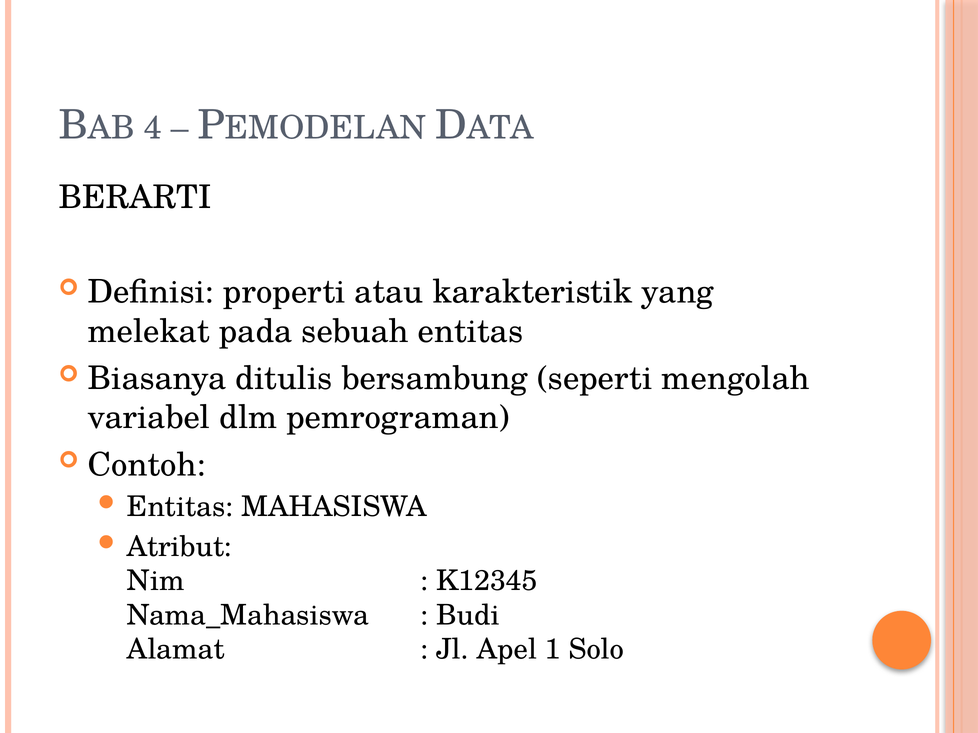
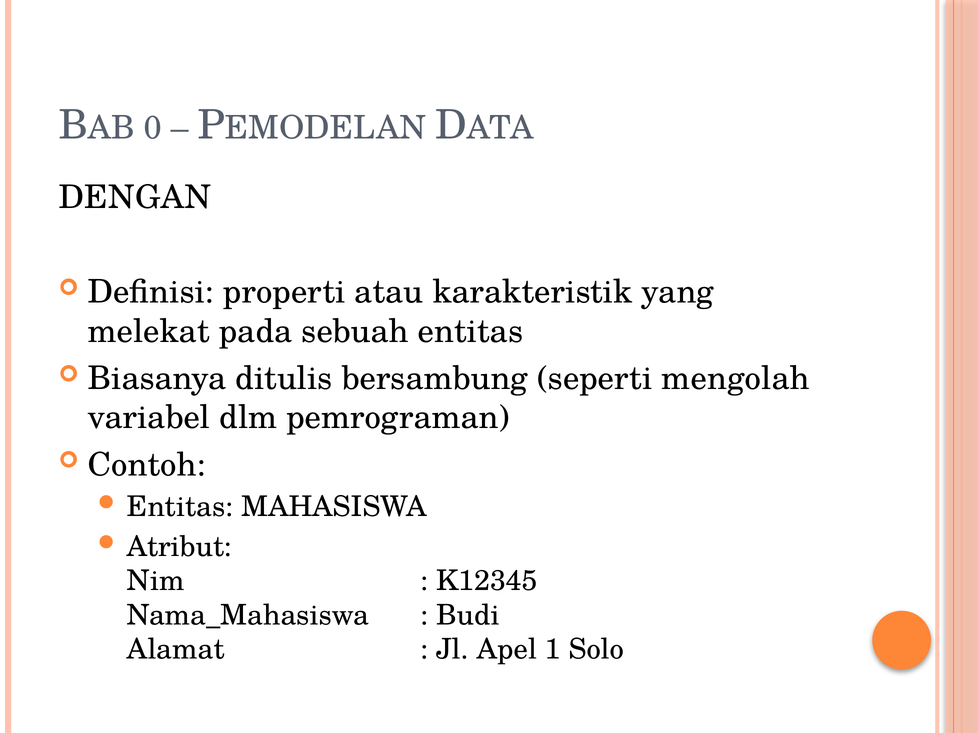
4: 4 -> 0 (153, 128)
BERARTI: BERARTI -> DENGAN (135, 198)
